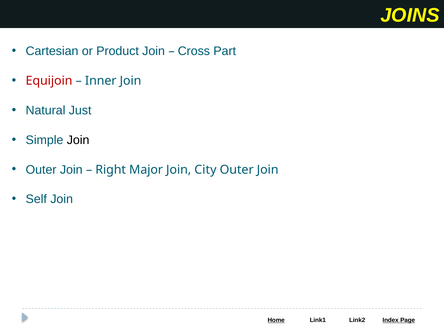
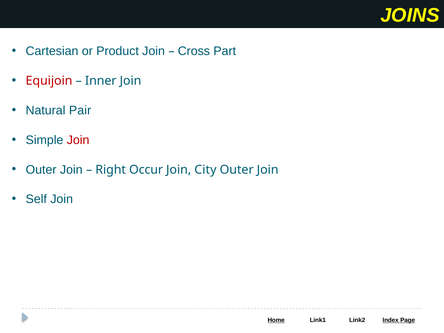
Just: Just -> Pair (80, 110)
Join colour: black -> red (78, 140)
Major: Major -> Occur (146, 170)
